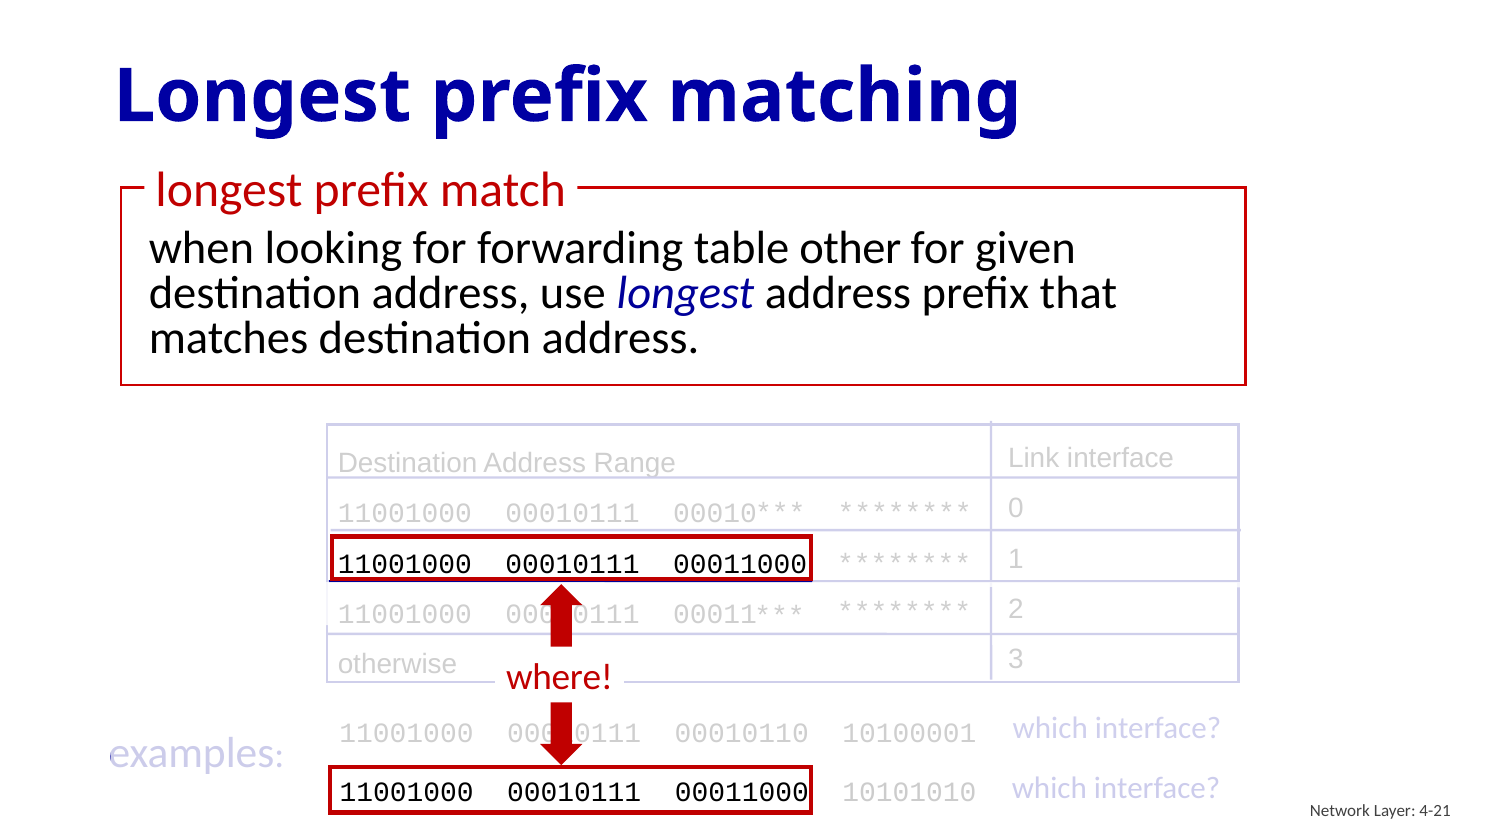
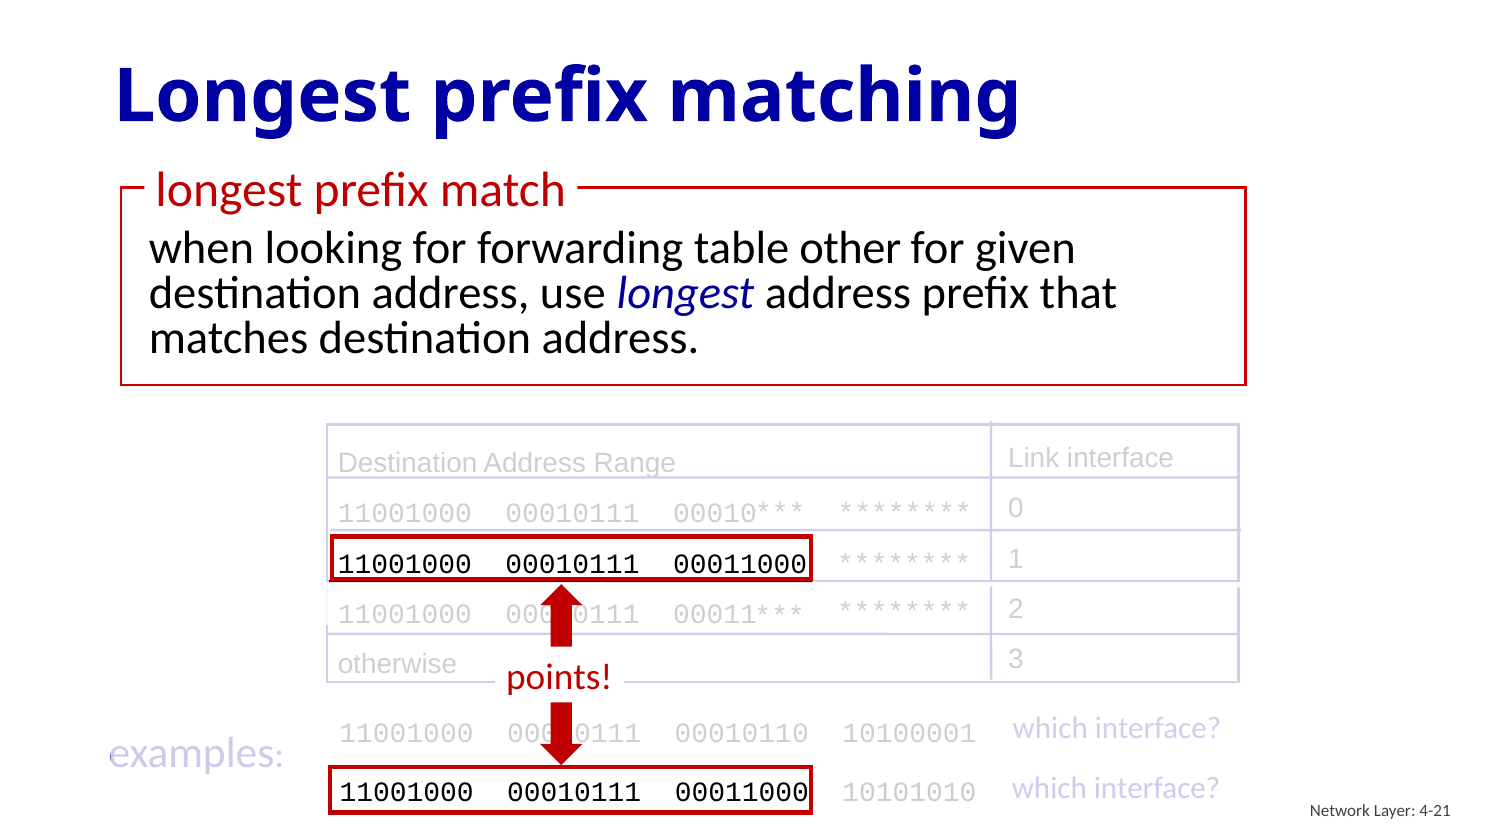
where: where -> points (559, 677)
